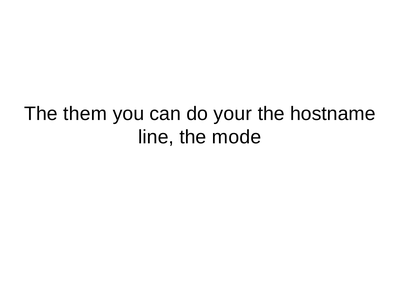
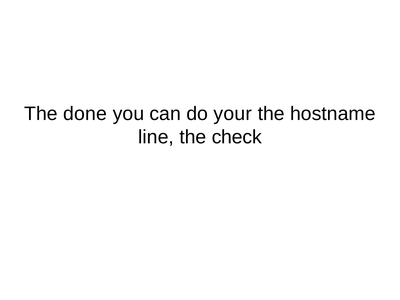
them: them -> done (85, 114)
mode: mode -> check (237, 137)
